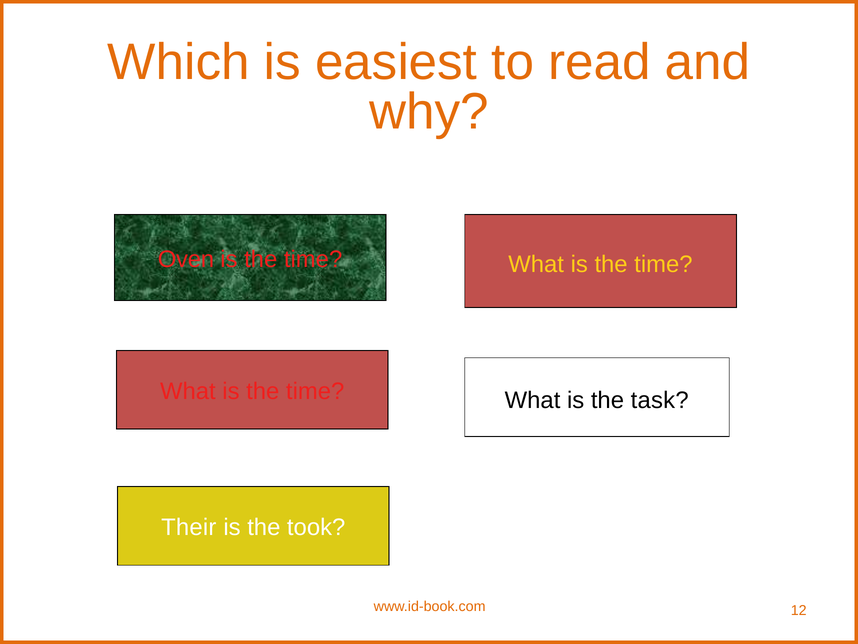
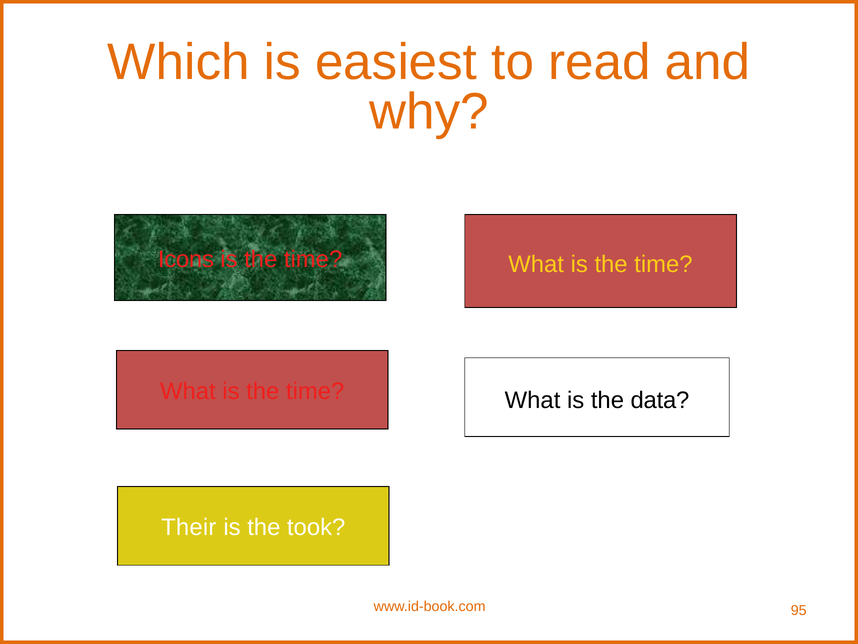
Oven: Oven -> Icons (186, 259)
task: task -> data (660, 400)
12: 12 -> 95 (799, 610)
